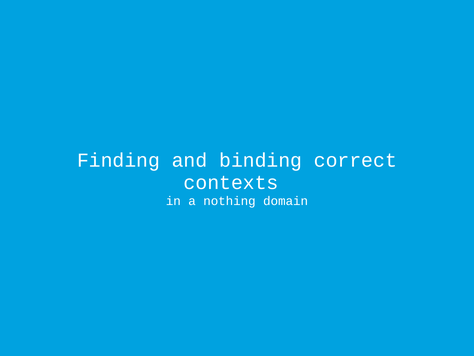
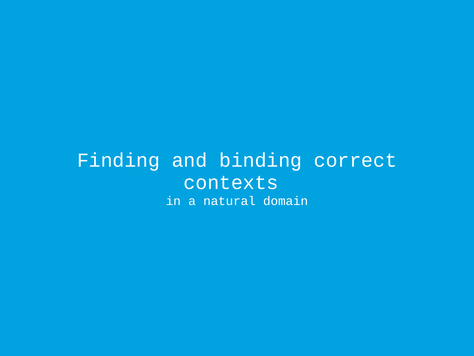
nothing: nothing -> natural (229, 201)
